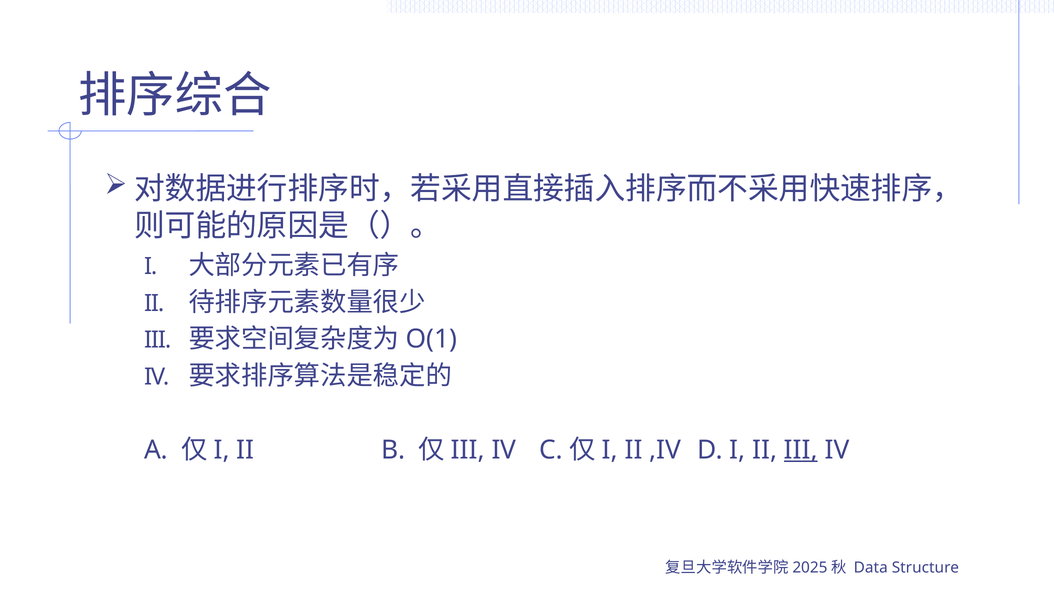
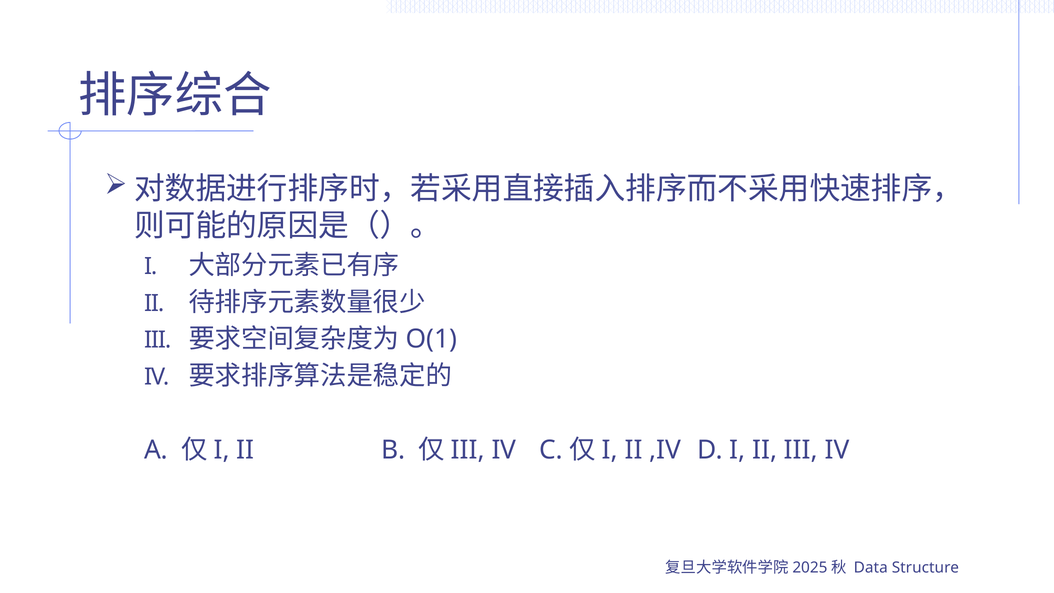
III underline: present -> none (801, 450)
